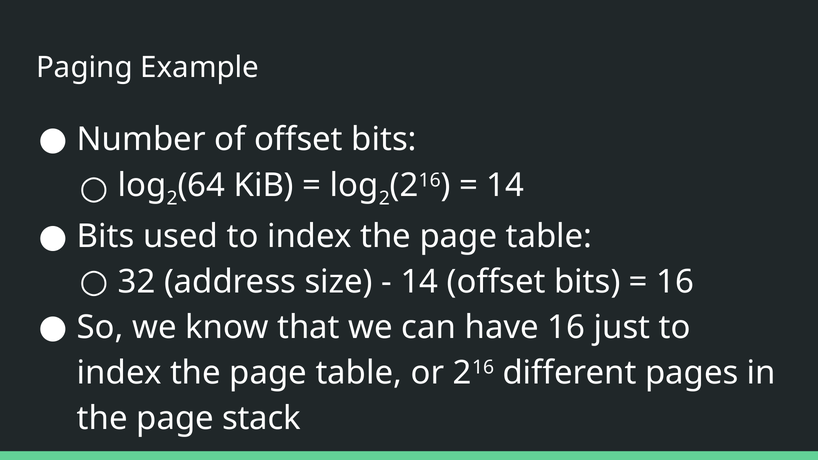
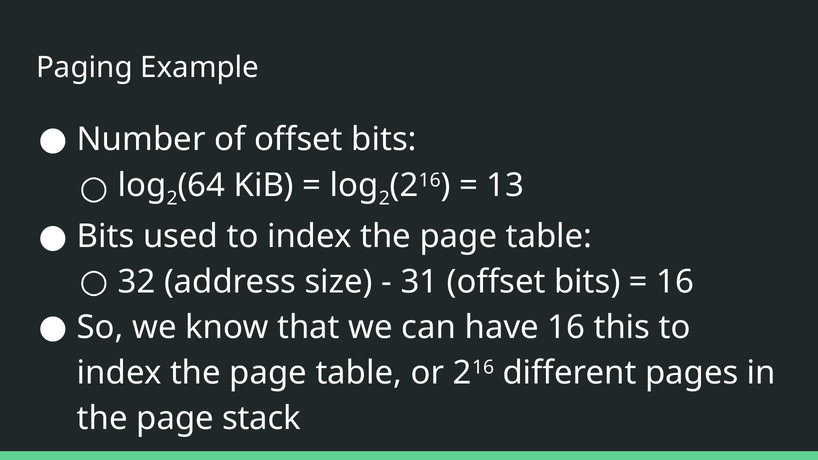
14: 14 -> 13 (505, 186)
14: 14 -> 31 (419, 282)
just: just -> this (622, 328)
